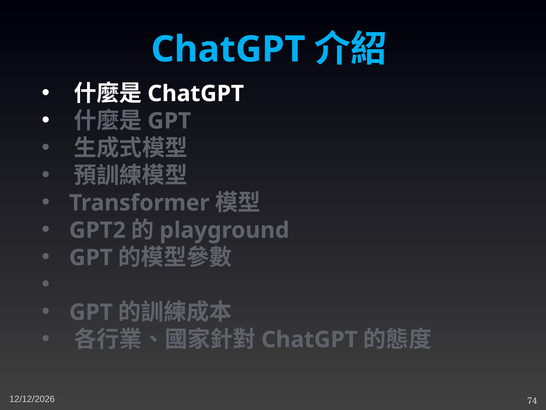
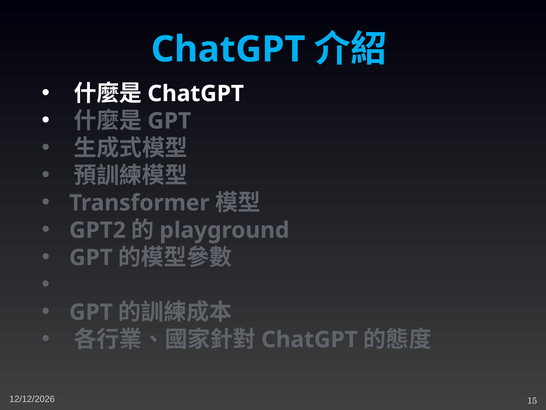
74: 74 -> 15 (532, 400)
